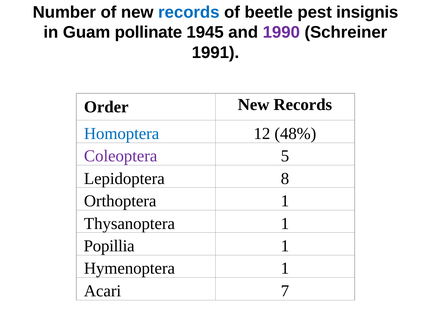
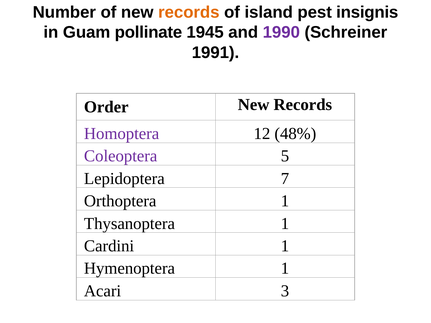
records colour: blue -> orange (189, 12)
beetle: beetle -> island (269, 12)
Homoptera colour: blue -> purple (122, 134)
8: 8 -> 7 (285, 179)
Popillia: Popillia -> Cardini (109, 246)
7: 7 -> 3 (285, 291)
